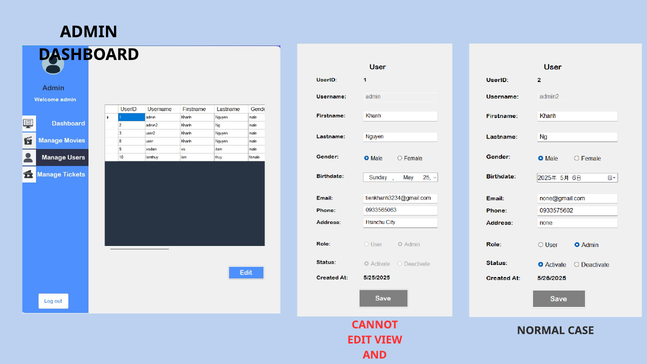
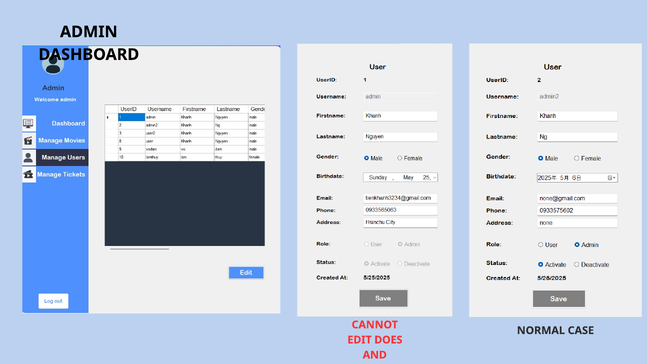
VIEW: VIEW -> DOES (388, 340)
